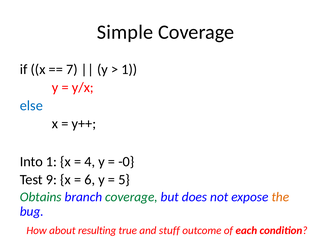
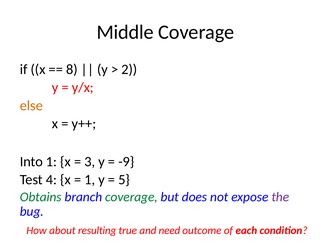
Simple: Simple -> Middle (125, 32)
7: 7 -> 8 (72, 69)
1: 1 -> 2 (129, 69)
else colour: blue -> orange (31, 105)
4: 4 -> 3 (90, 161)
-0: -0 -> -9 (126, 161)
9: 9 -> 4 (51, 179)
6: 6 -> 1 (90, 179)
the colour: orange -> purple (280, 196)
stuff: stuff -> need (169, 230)
